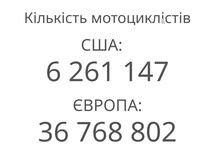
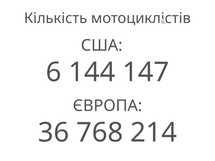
261: 261 -> 144 (92, 72)
802: 802 -> 214 (154, 133)
